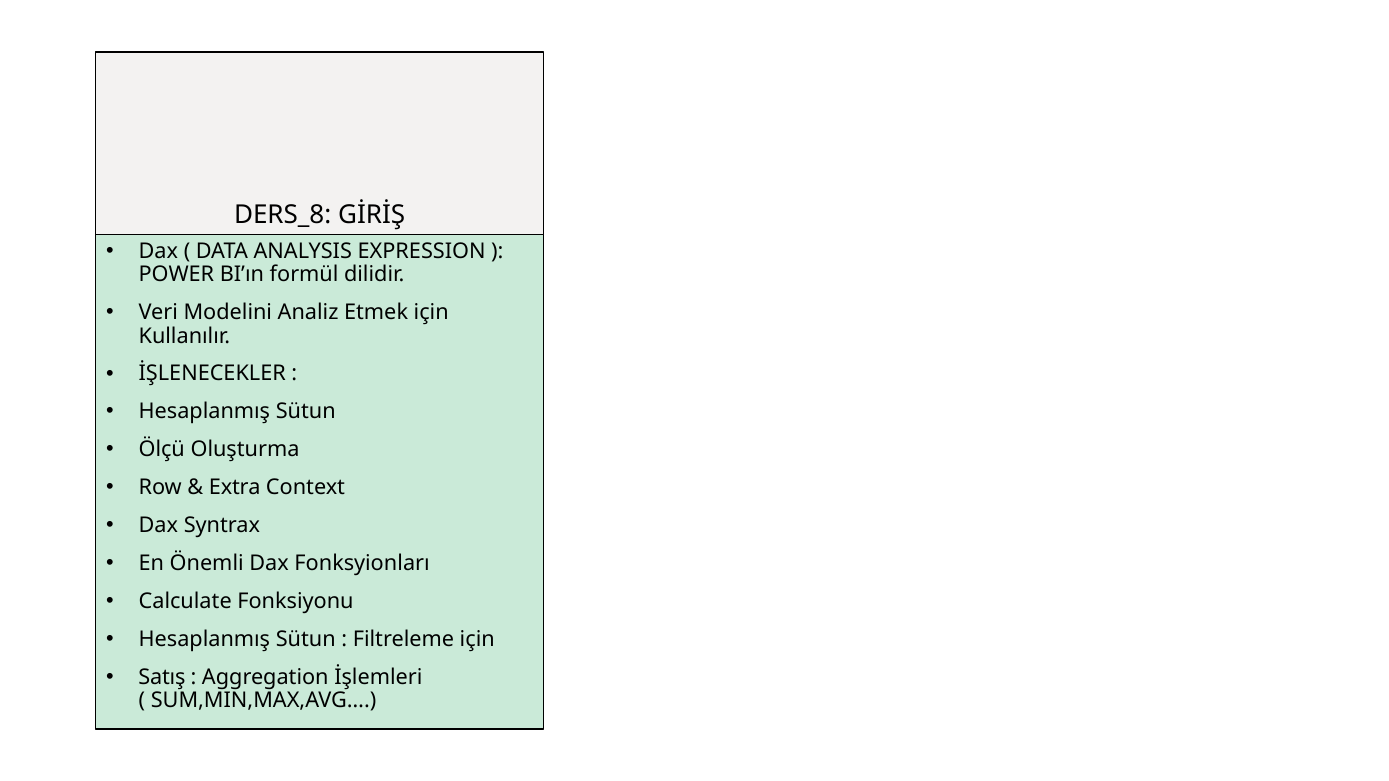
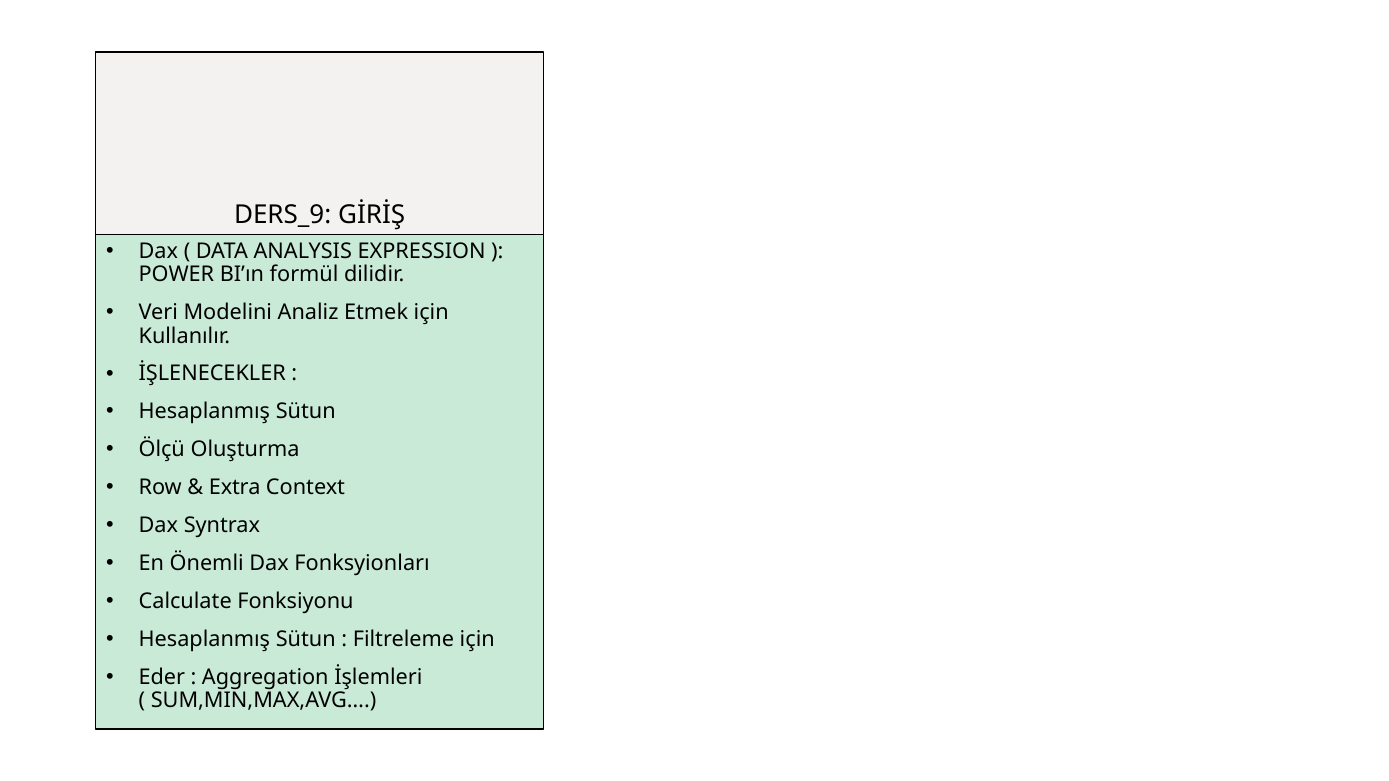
DERS_8: DERS_8 -> DERS_9 (283, 215)
Satış: Satış -> Eder (162, 677)
